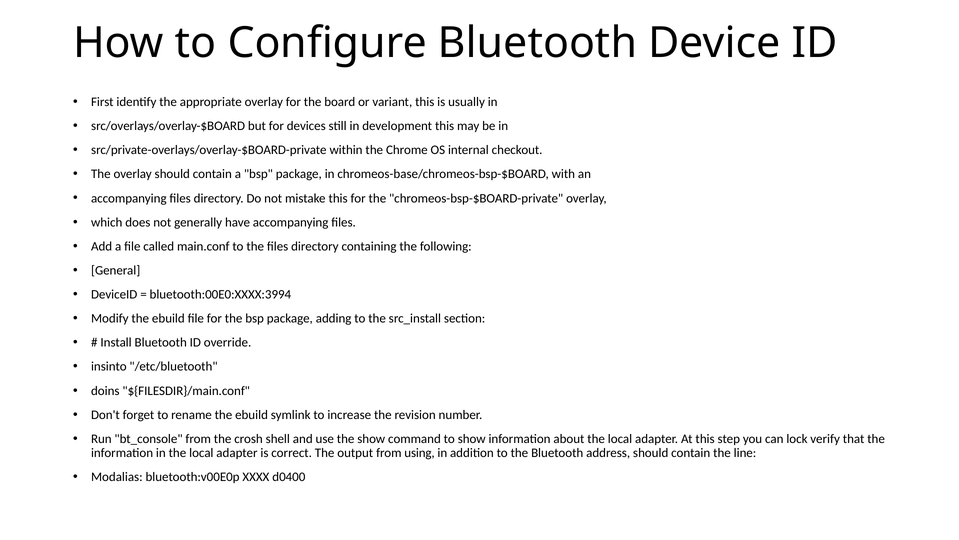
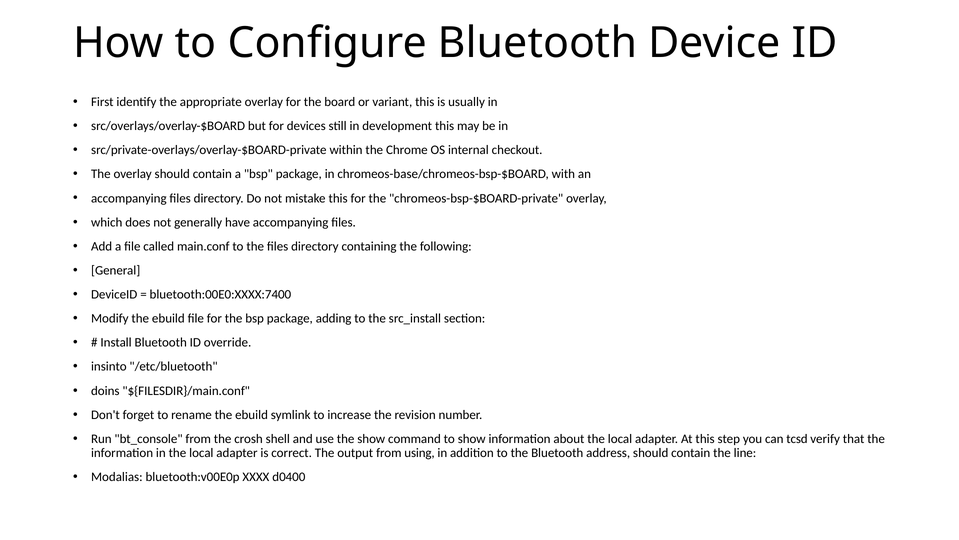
bluetooth:00E0:XXXX:3994: bluetooth:00E0:XXXX:3994 -> bluetooth:00E0:XXXX:7400 (220, 294)
lock: lock -> tcsd (797, 438)
